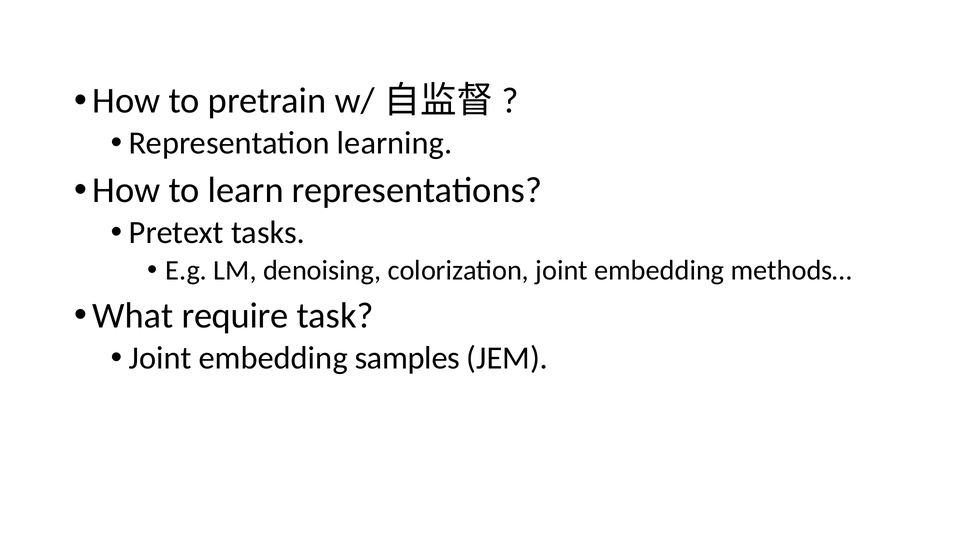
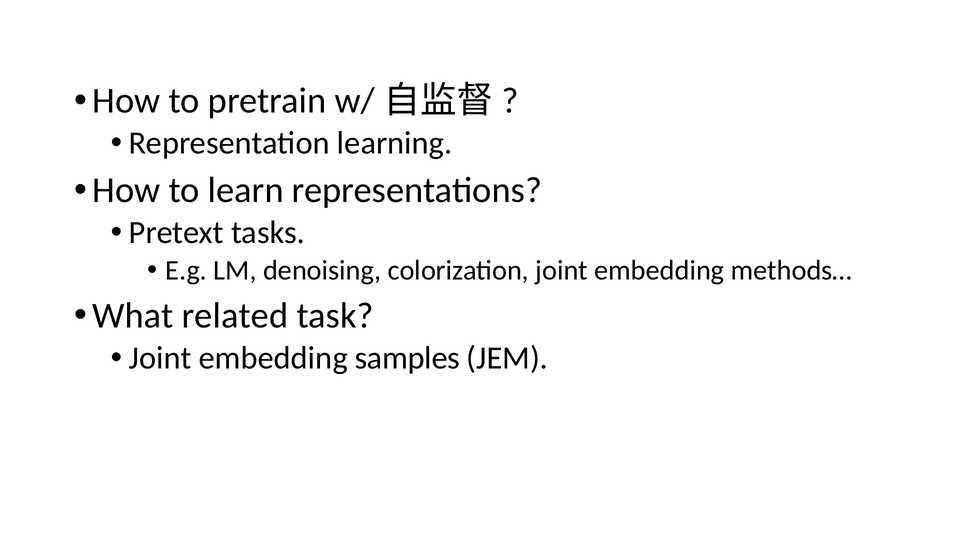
require: require -> related (235, 316)
